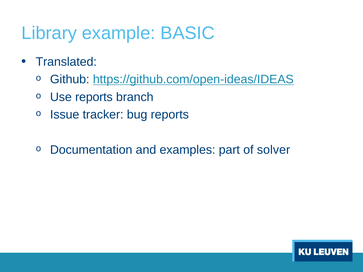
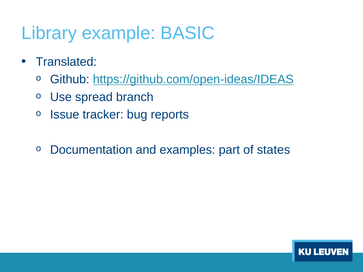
Use reports: reports -> spread (94, 97)
solver: solver -> states (274, 150)
